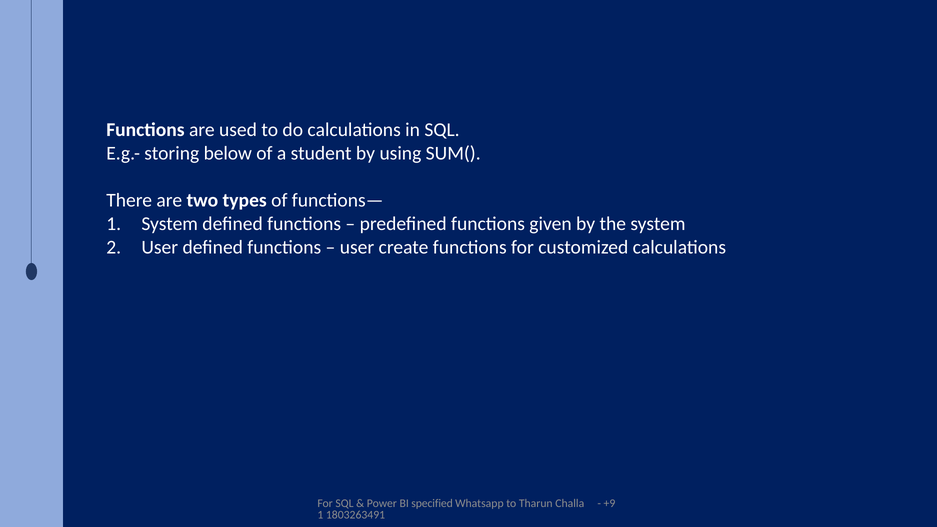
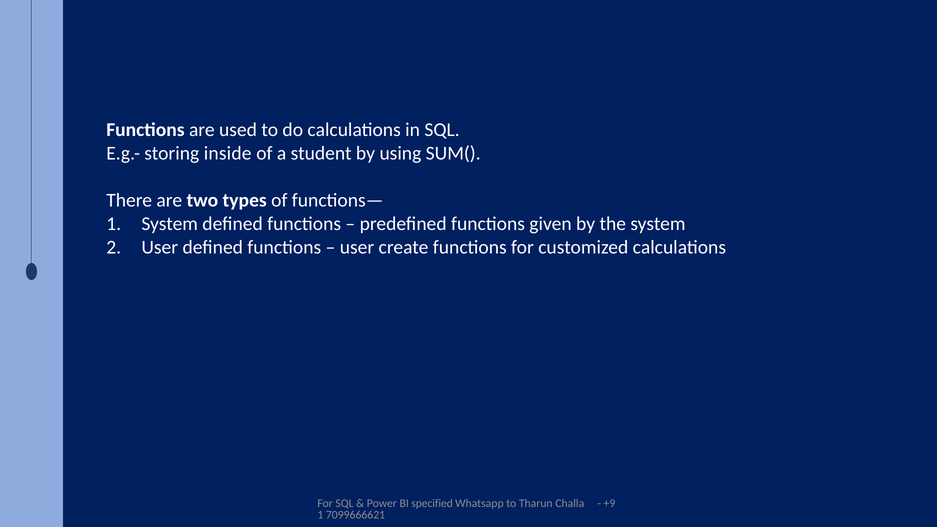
below: below -> inside (228, 153)
1803263491: 1803263491 -> 7099666621 (356, 515)
